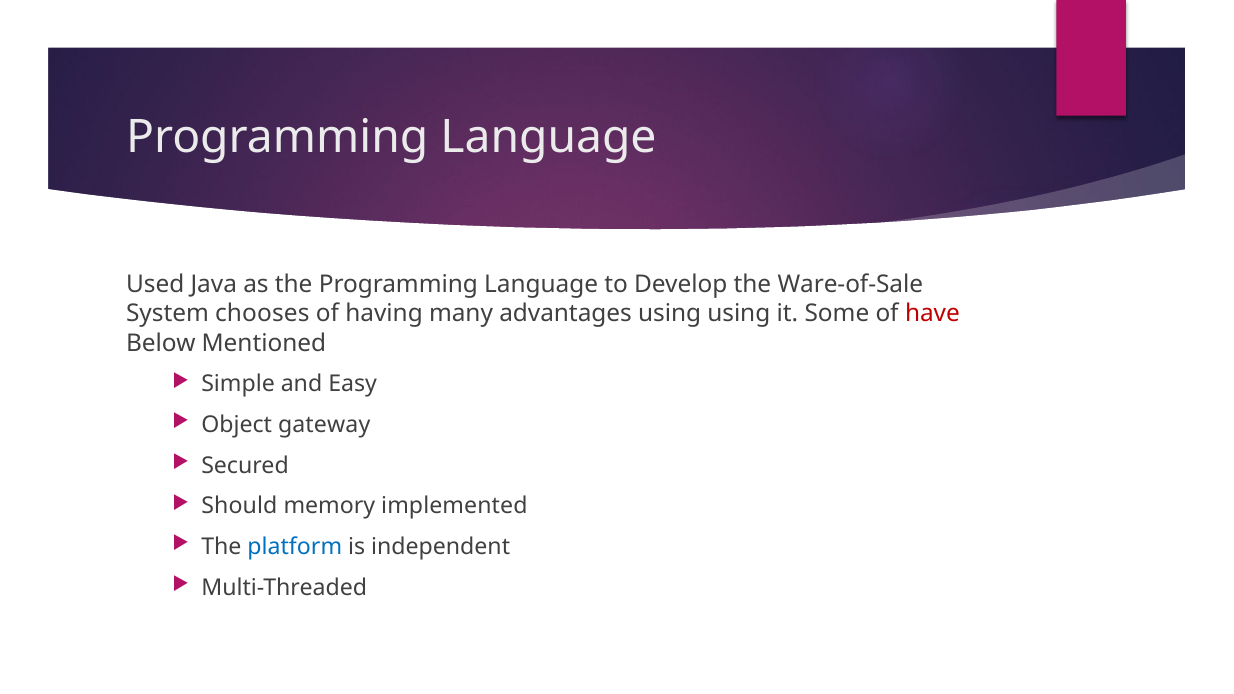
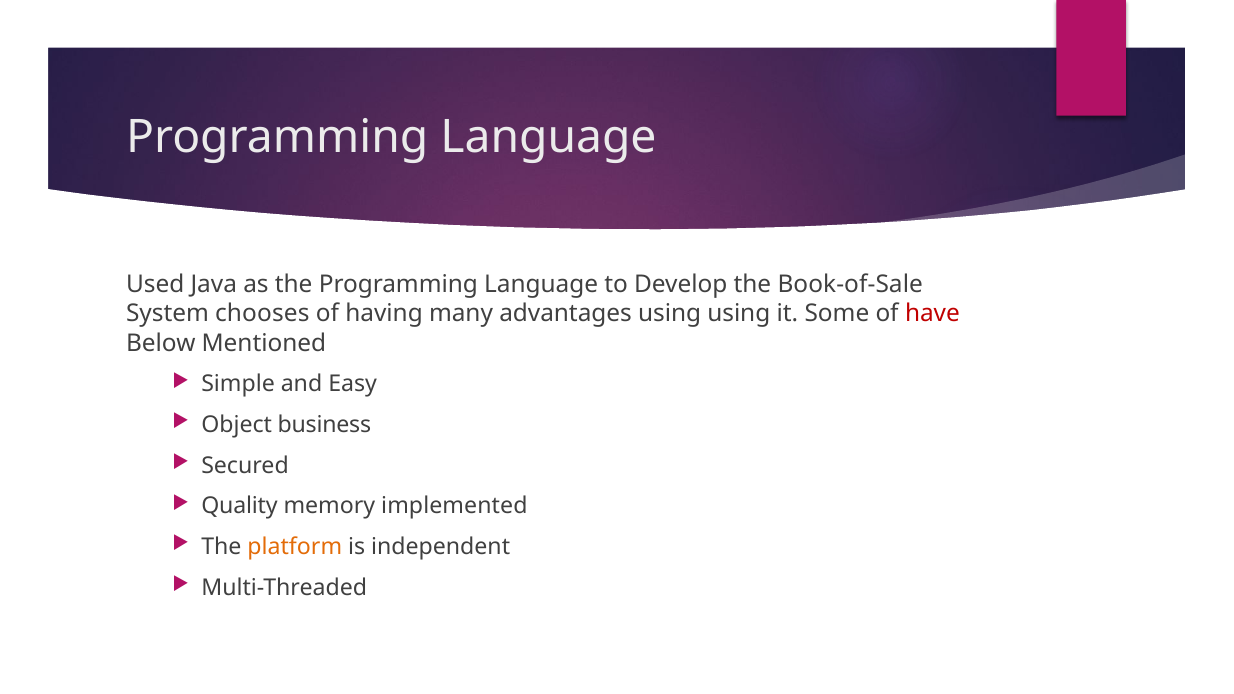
Ware-of-Sale: Ware-of-Sale -> Book-of-Sale (850, 284)
gateway: gateway -> business (324, 425)
Should: Should -> Quality (240, 506)
platform colour: blue -> orange (295, 547)
